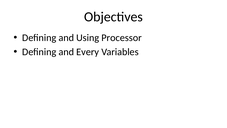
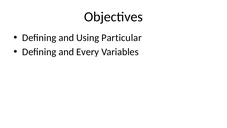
Processor: Processor -> Particular (122, 38)
